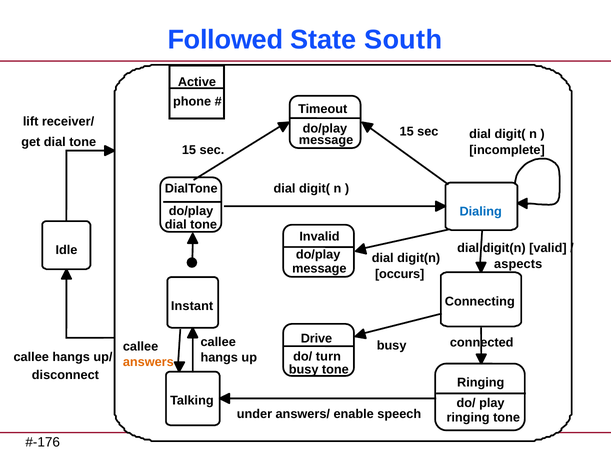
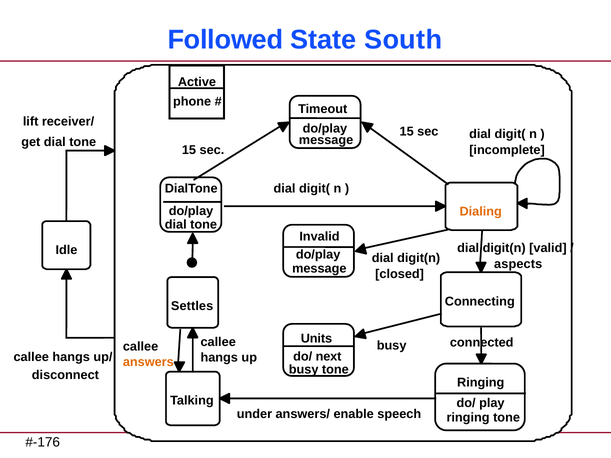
Dialing colour: blue -> orange (481, 212)
occurs: occurs -> closed (400, 274)
Instant: Instant -> Settles (192, 306)
Drive: Drive -> Units (316, 339)
turn: turn -> next (329, 357)
